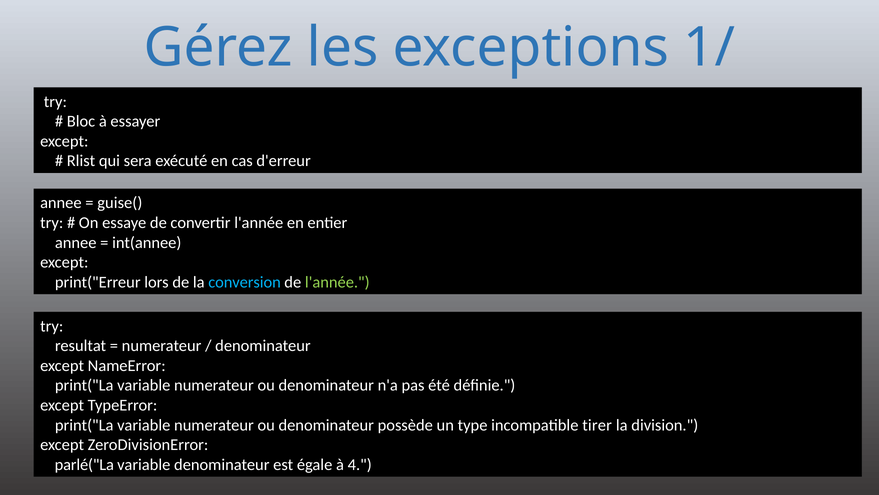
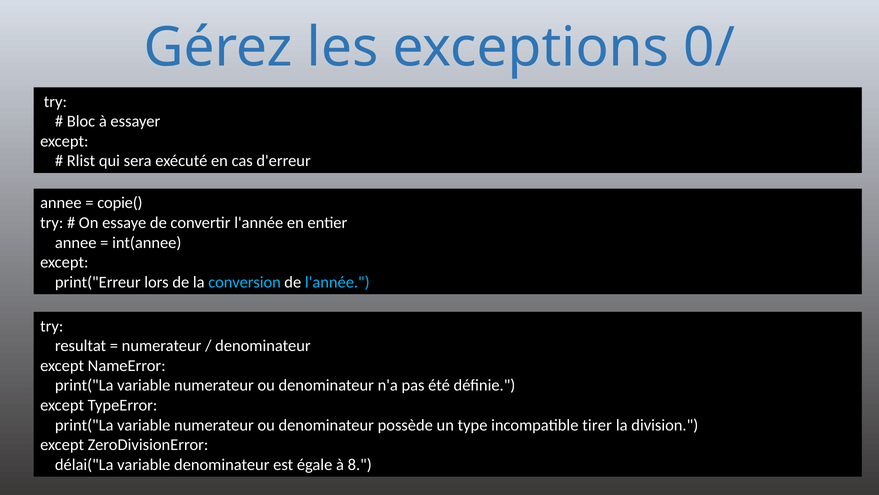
1/: 1/ -> 0/ (709, 47)
guise(: guise( -> copie( (120, 203)
l'année colour: light green -> light blue (337, 282)
parlé("La: parlé("La -> délai("La (84, 464)
4: 4 -> 8 (360, 464)
